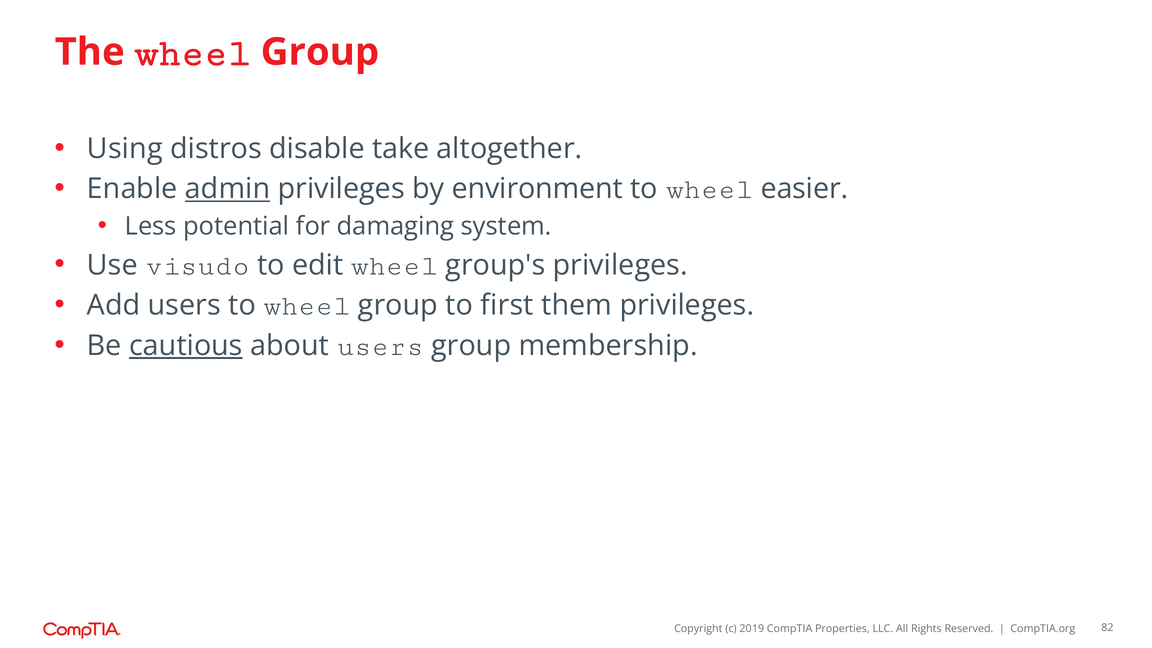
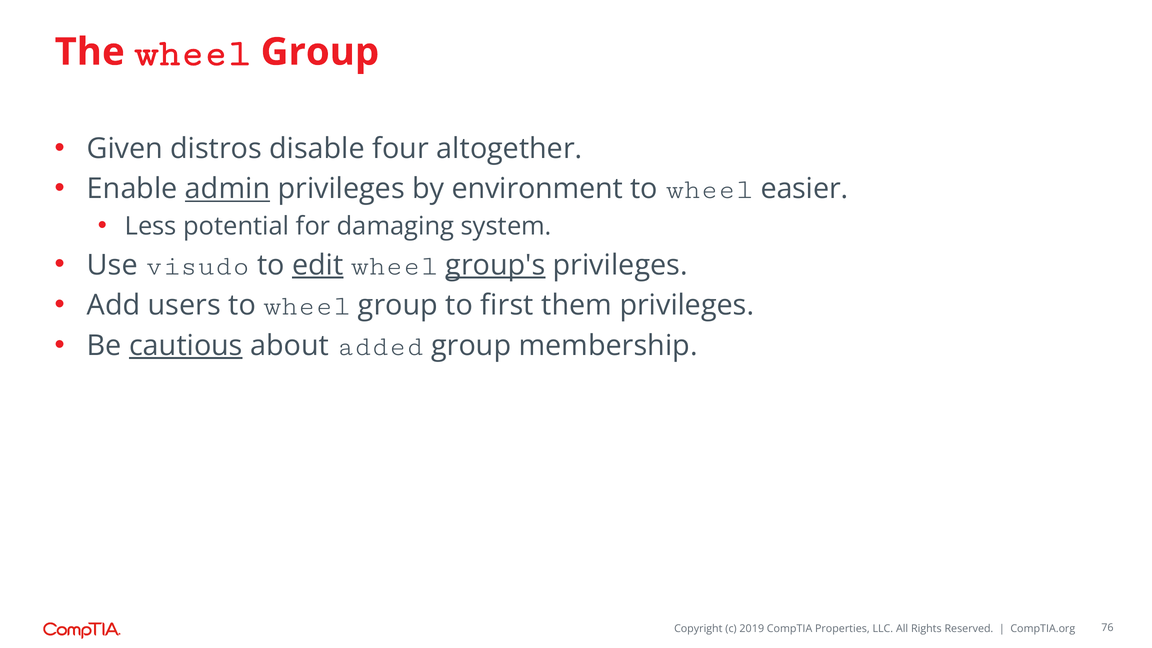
Using: Using -> Given (125, 149)
take: take -> four (401, 149)
edit underline: none -> present (318, 265)
group's underline: none -> present (495, 265)
about users: users -> added (380, 346)
82: 82 -> 76 (1107, 628)
